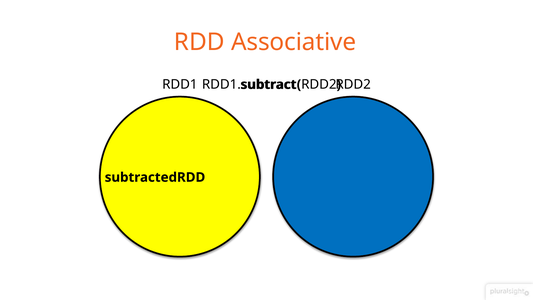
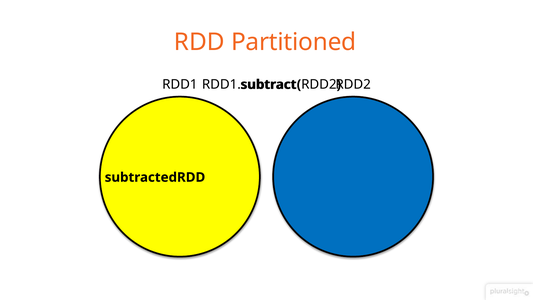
Associative: Associative -> Partitioned (294, 42)
